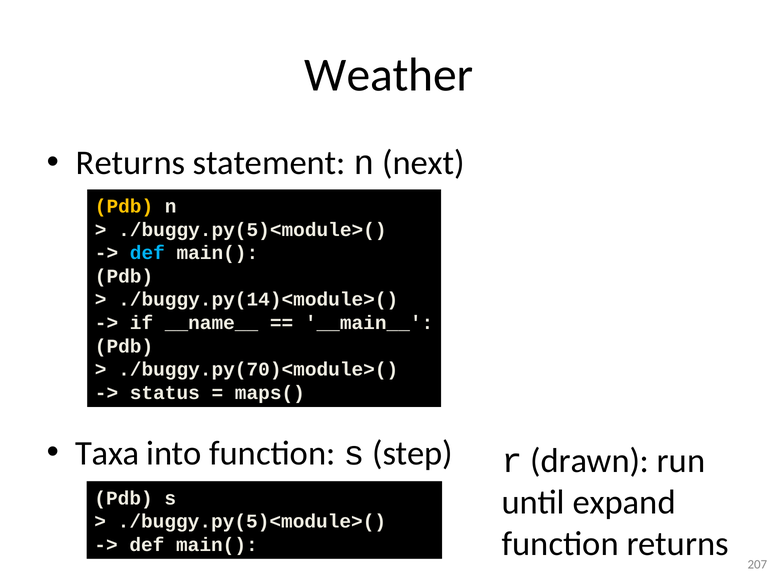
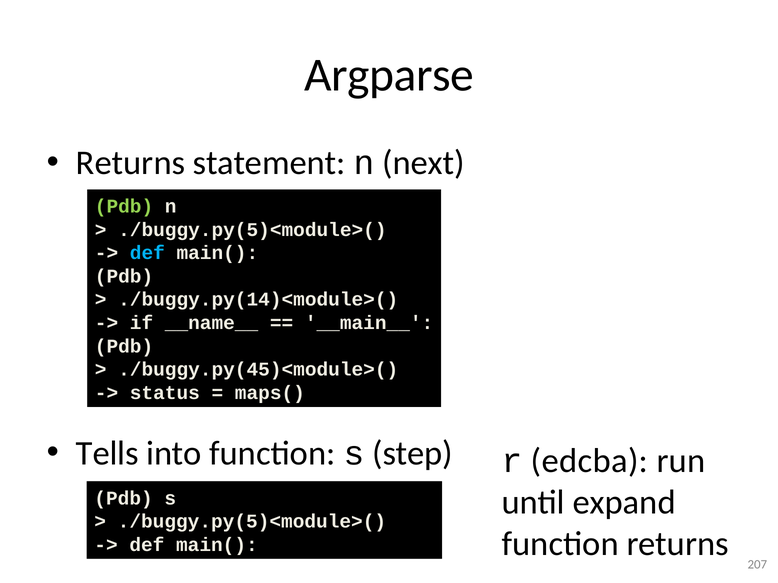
Weather: Weather -> Argparse (389, 75)
Pdb colour: yellow -> light green (124, 206)
./buggy.py(70)<module>(: ./buggy.py(70)<module>( -> ./buggy.py(45)<module>( (258, 370)
Taxa: Taxa -> Tells (107, 454)
drawn: drawn -> edcba (589, 461)
